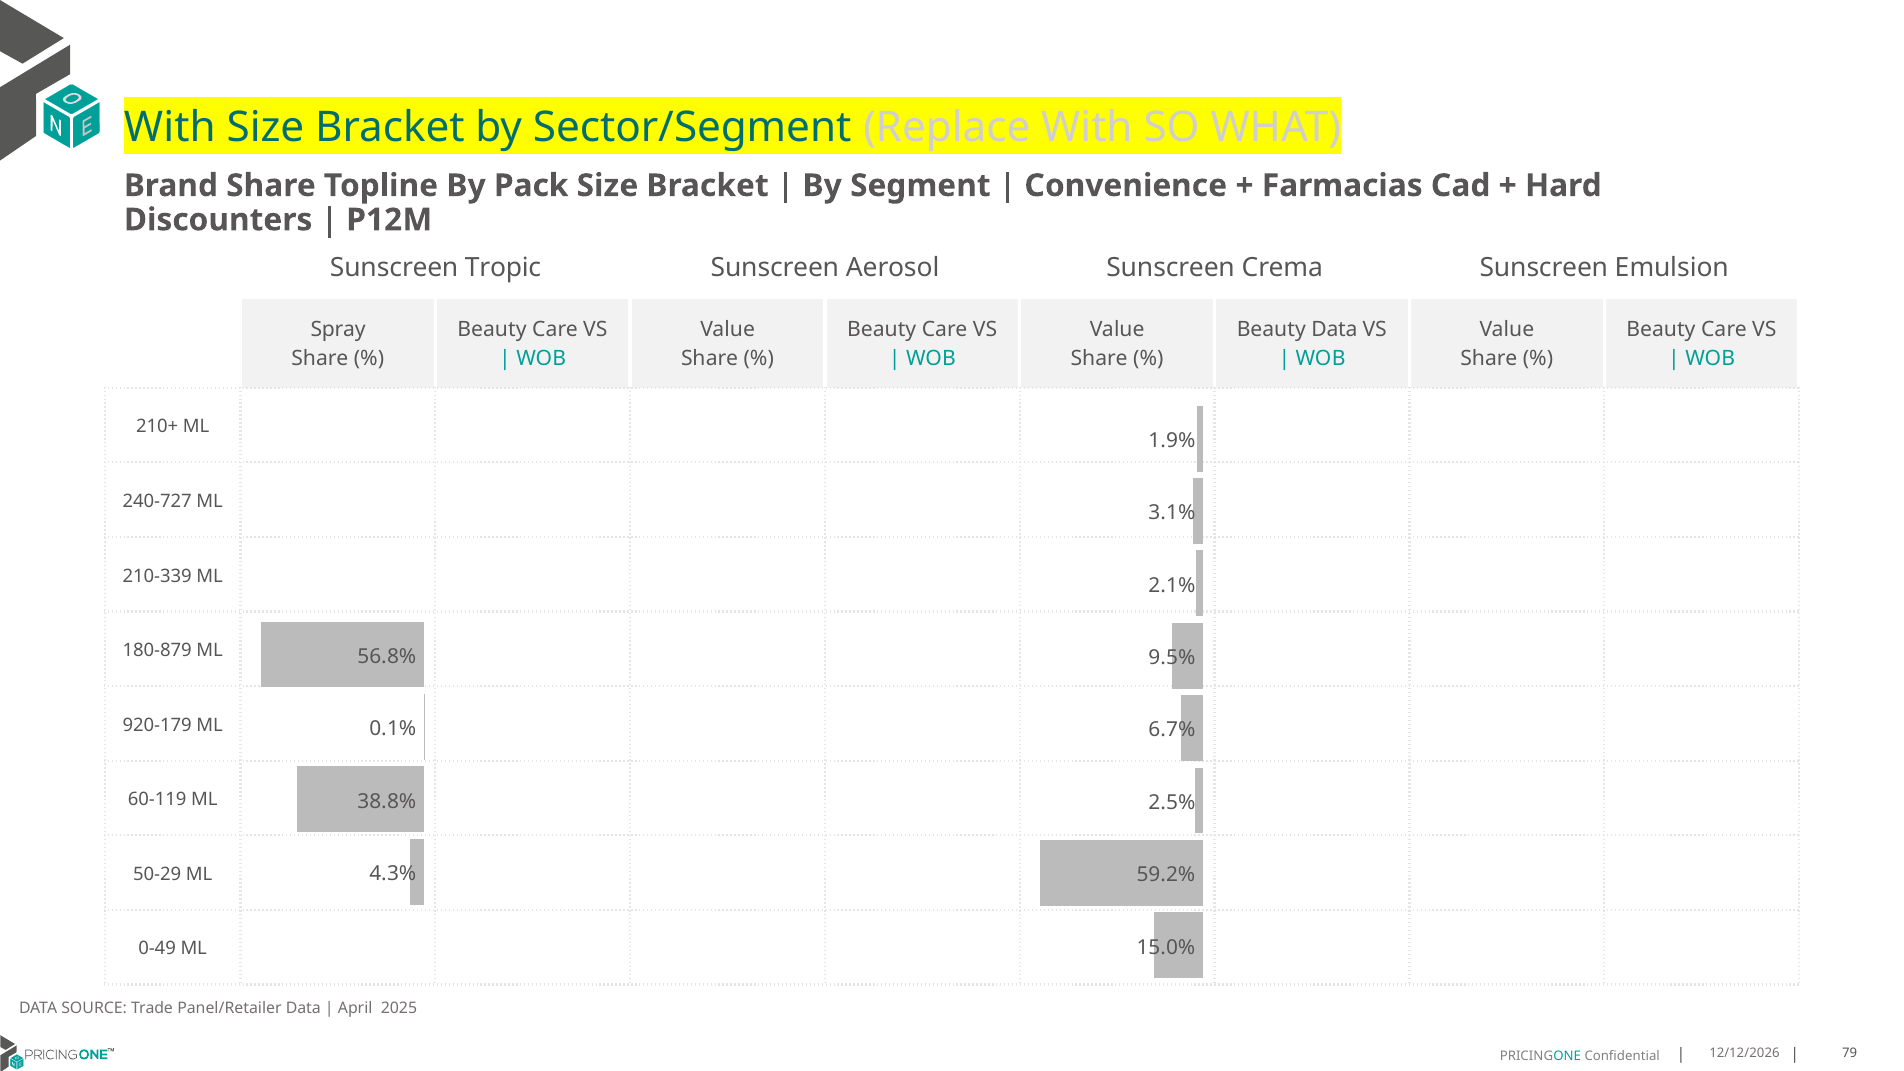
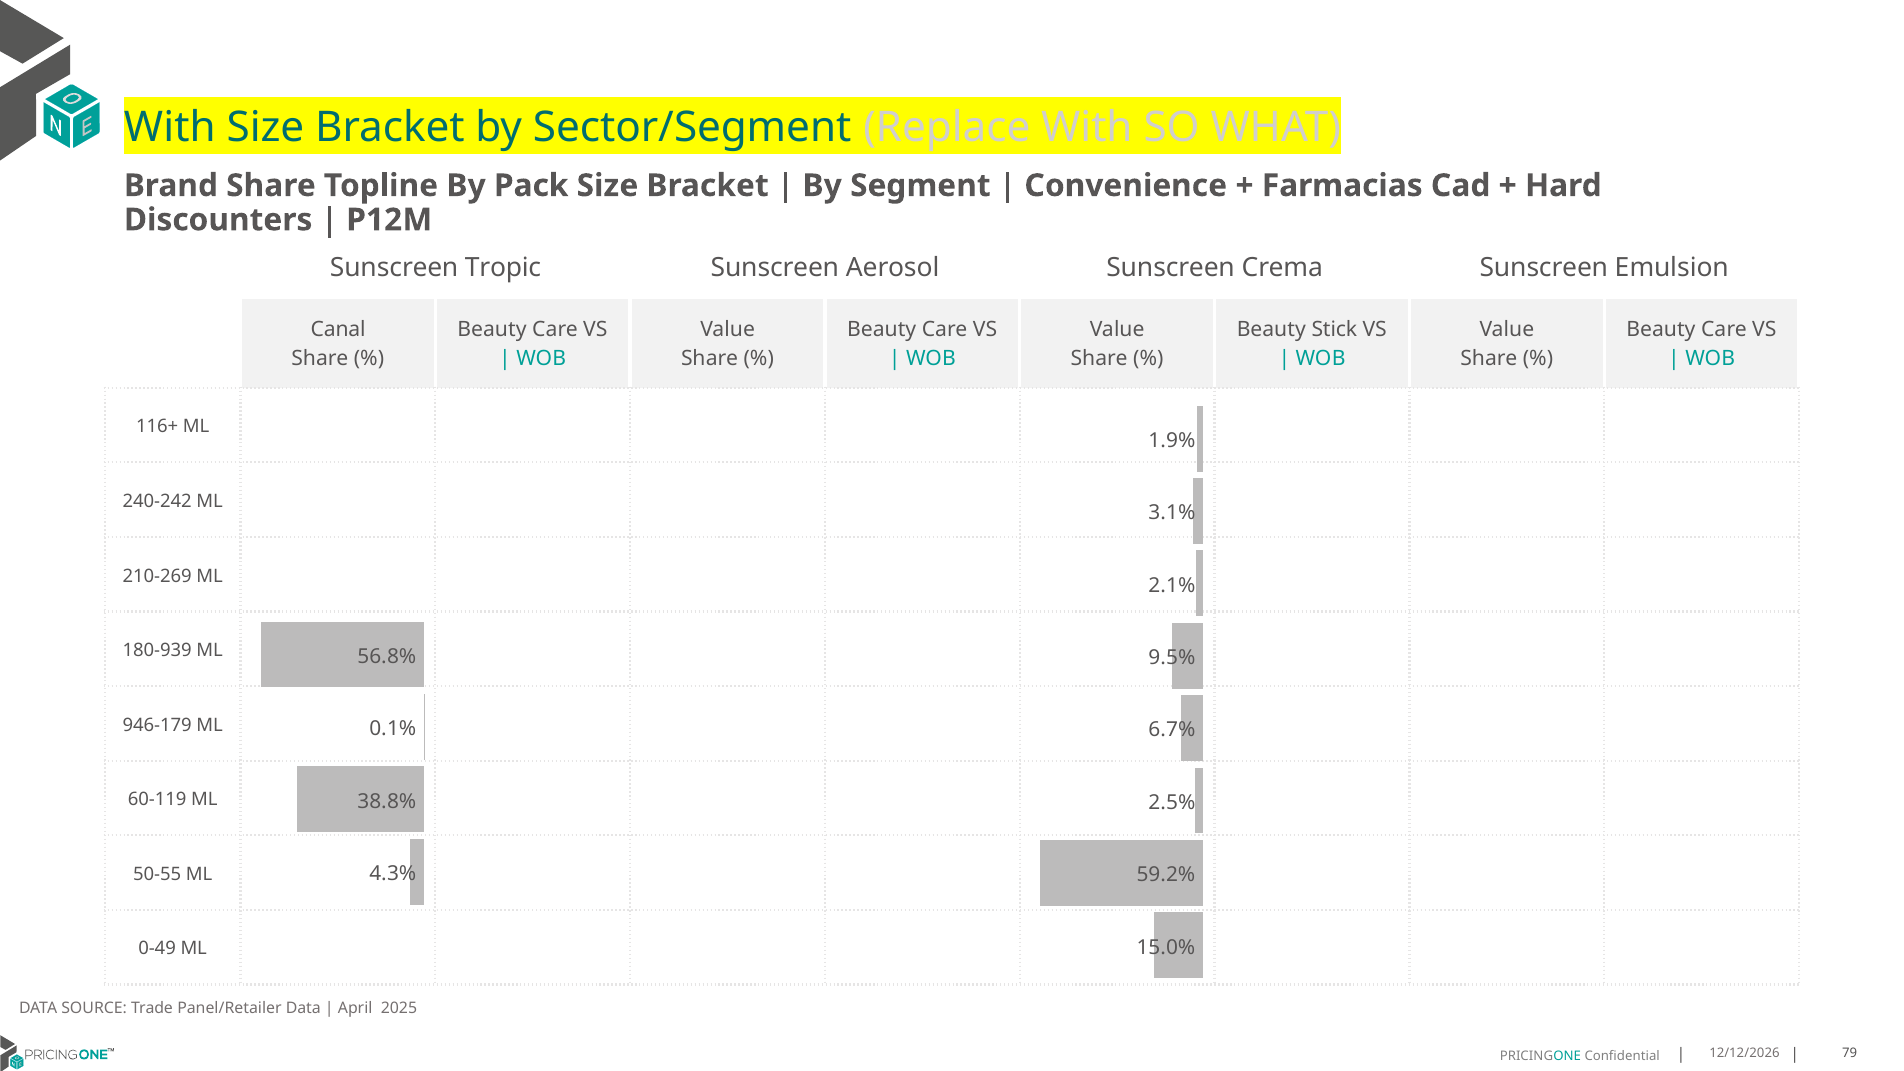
Spray: Spray -> Canal (338, 329)
Beauty Data: Data -> Stick (1334, 329)
210+: 210+ -> 116+ (157, 427)
240-727: 240-727 -> 240-242 (157, 501)
210-339: 210-339 -> 210-269 (157, 576)
180-879: 180-879 -> 180-939 (157, 651)
920-179: 920-179 -> 946-179 (157, 725)
50-29: 50-29 -> 50-55 (157, 874)
